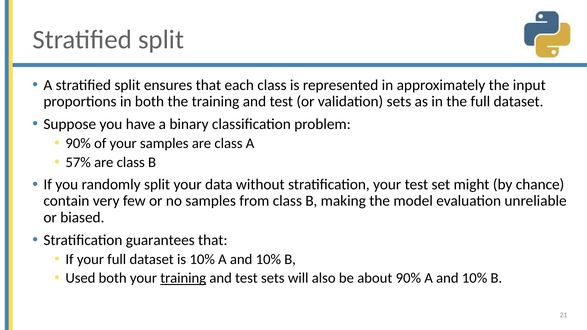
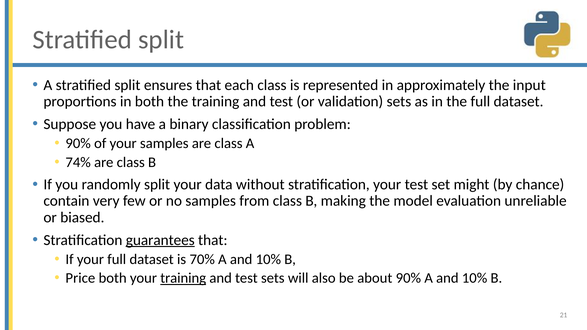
57%: 57% -> 74% (78, 162)
guarantees underline: none -> present (160, 240)
is 10%: 10% -> 70% (202, 259)
Used: Used -> Price (80, 278)
